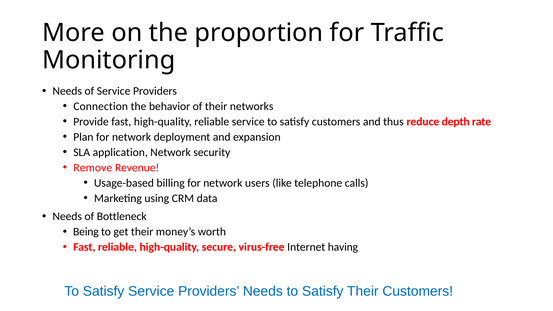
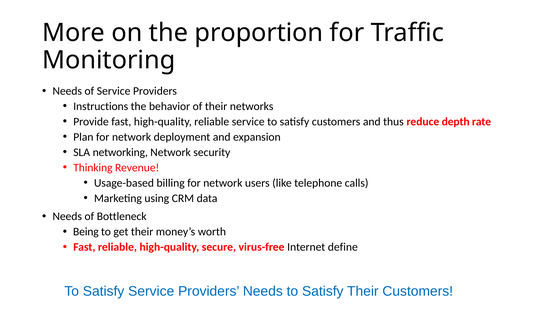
Connection: Connection -> Instructions (101, 106)
application: application -> networking (120, 152)
Remove: Remove -> Thinking (93, 168)
having: having -> define (343, 247)
